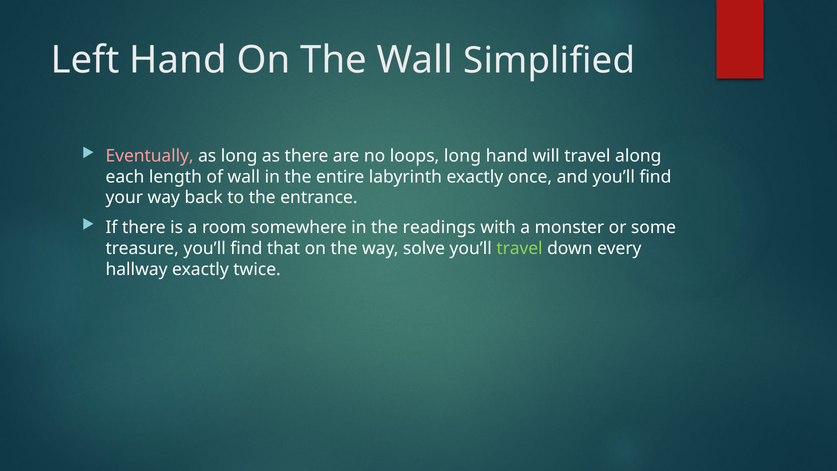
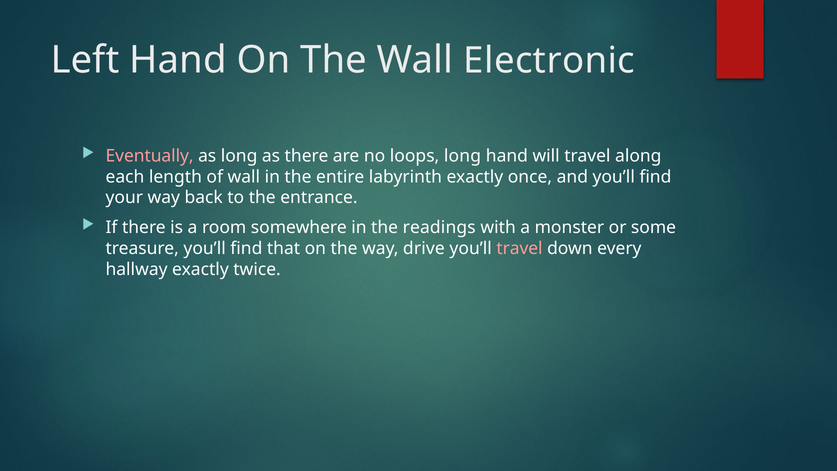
Simplified: Simplified -> Electronic (549, 60)
solve: solve -> drive (424, 248)
travel colour: light green -> pink (520, 248)
